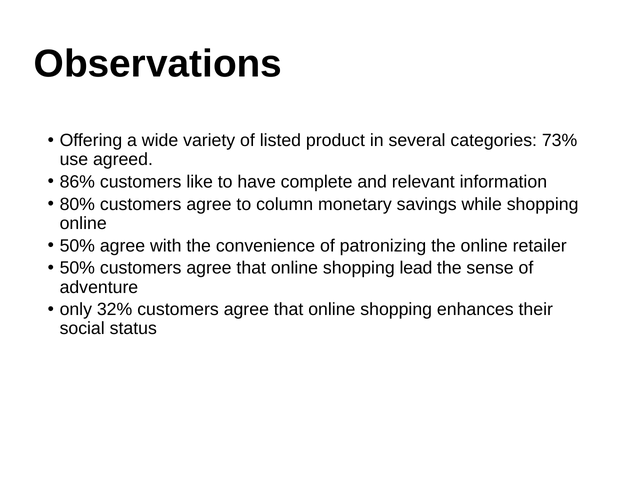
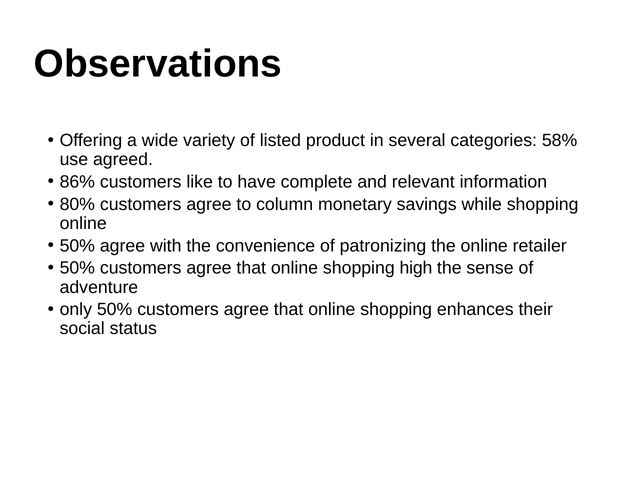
73%: 73% -> 58% (560, 140)
lead: lead -> high (416, 268)
only 32%: 32% -> 50% (115, 310)
